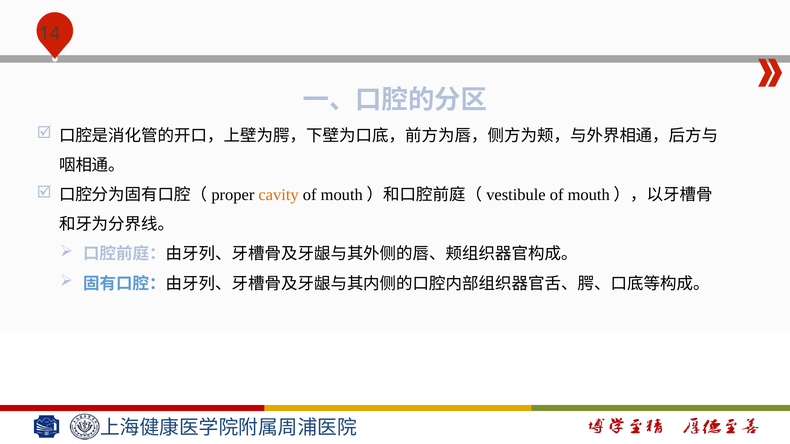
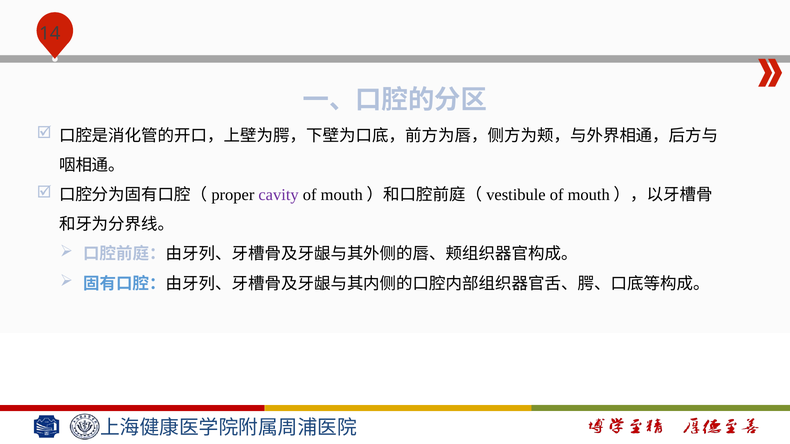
cavity colour: orange -> purple (279, 195)
